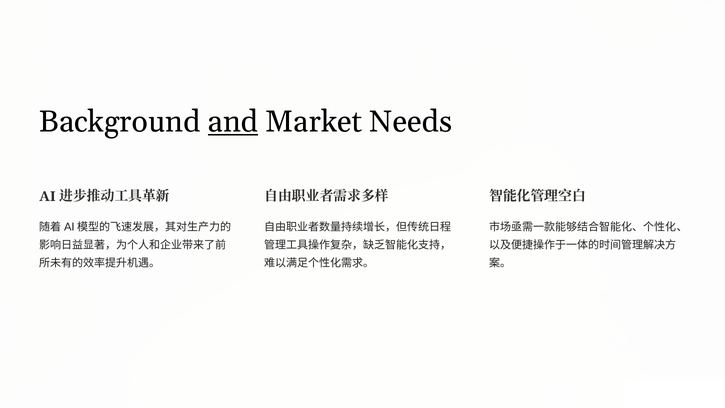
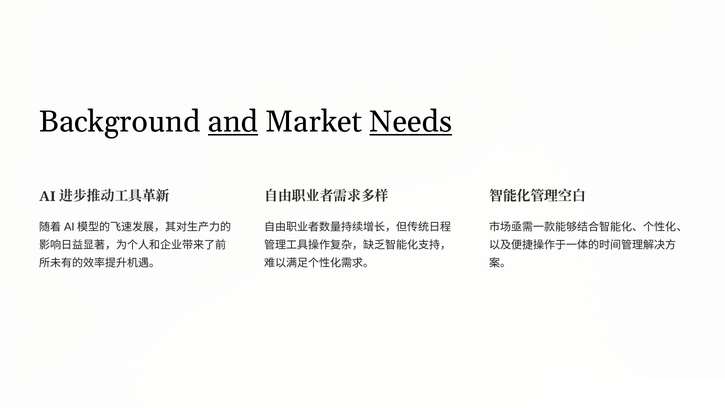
Needs underline: none -> present (411, 122)
